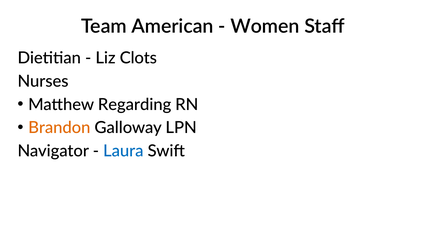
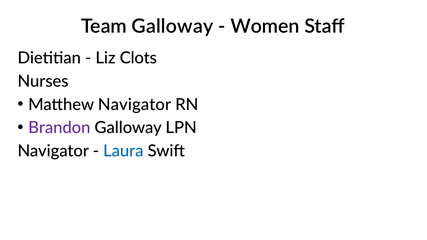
Team American: American -> Galloway (172, 26)
Matthew Regarding: Regarding -> Navigator (135, 105)
Brandon colour: orange -> purple (59, 128)
